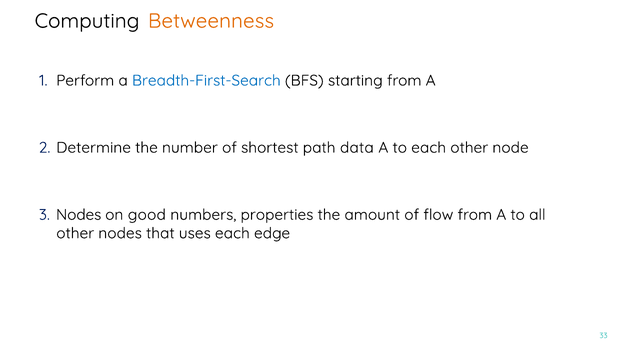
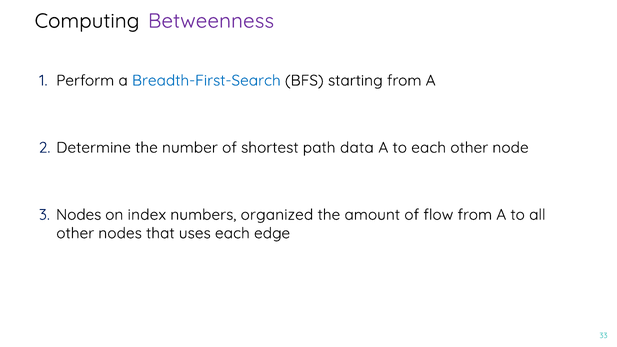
Betweenness colour: orange -> purple (211, 21)
good: good -> index (147, 215)
properties: properties -> organized (277, 215)
